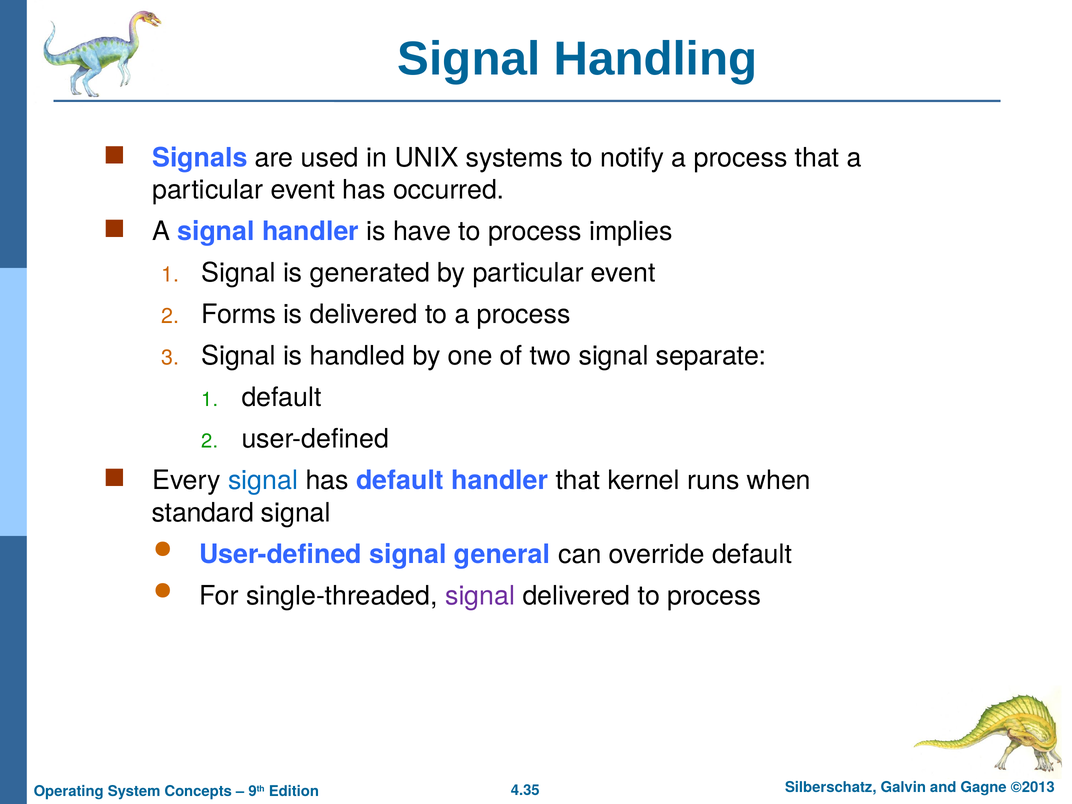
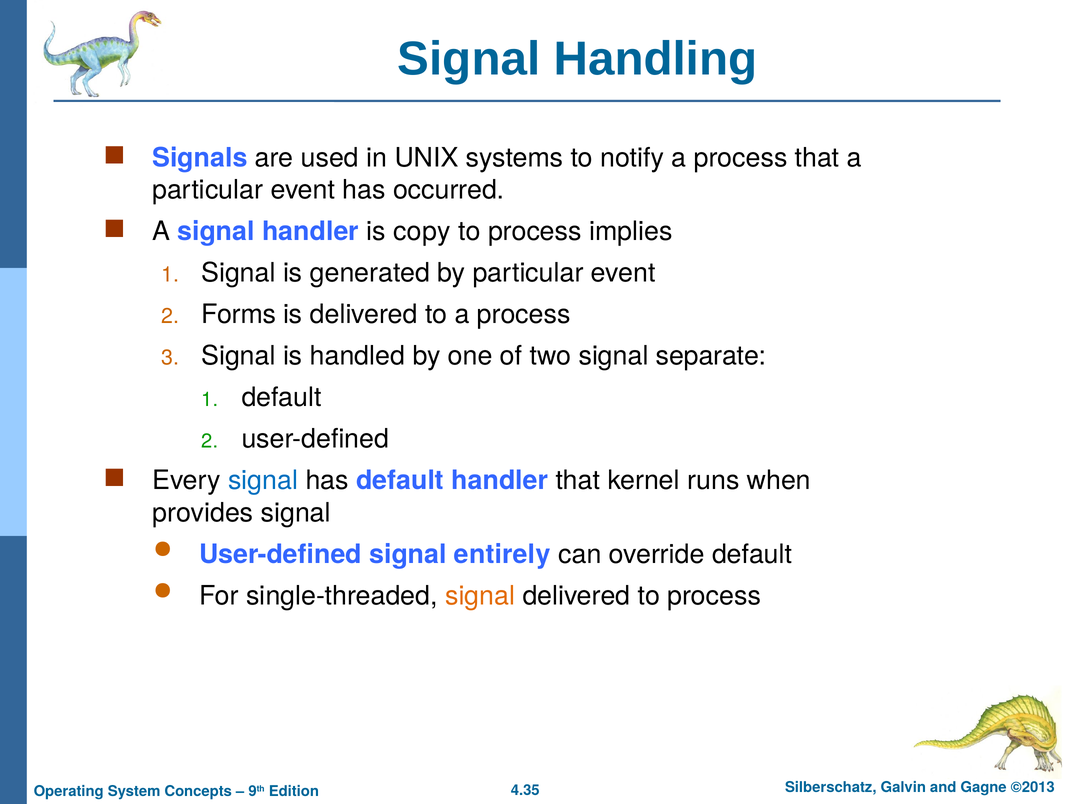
have: have -> copy (422, 231)
standard: standard -> provides (203, 513)
general: general -> entirely (502, 554)
signal colour: purple -> orange (480, 596)
